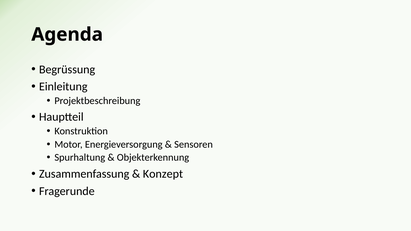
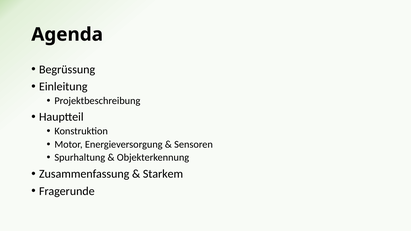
Konzept: Konzept -> Starkem (163, 174)
